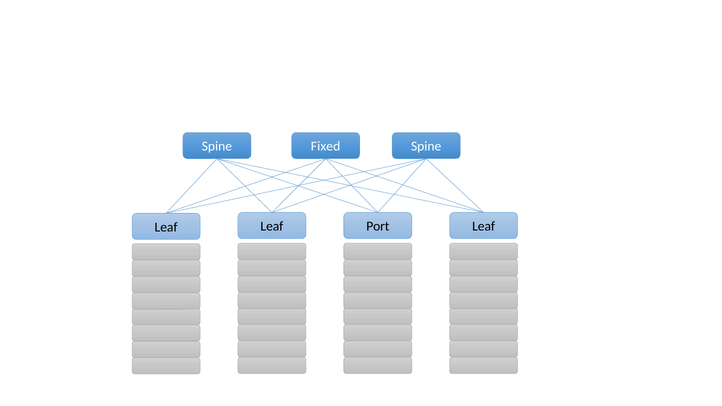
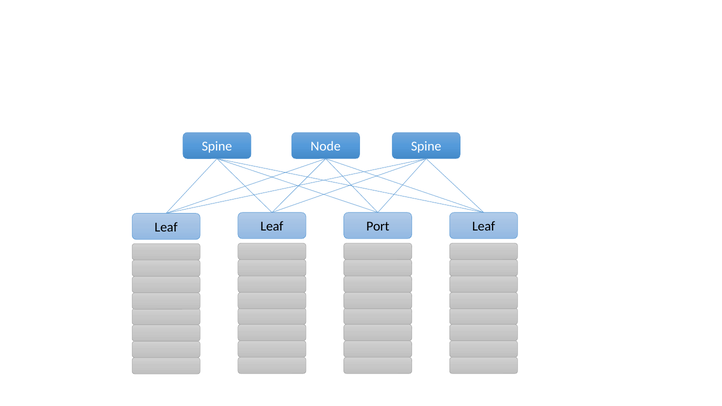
Fixed: Fixed -> Node (326, 147)
